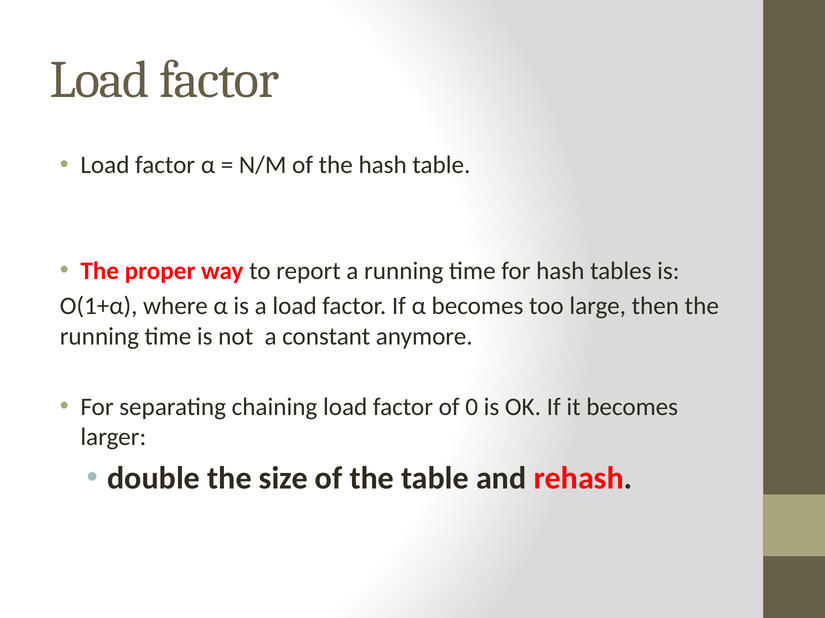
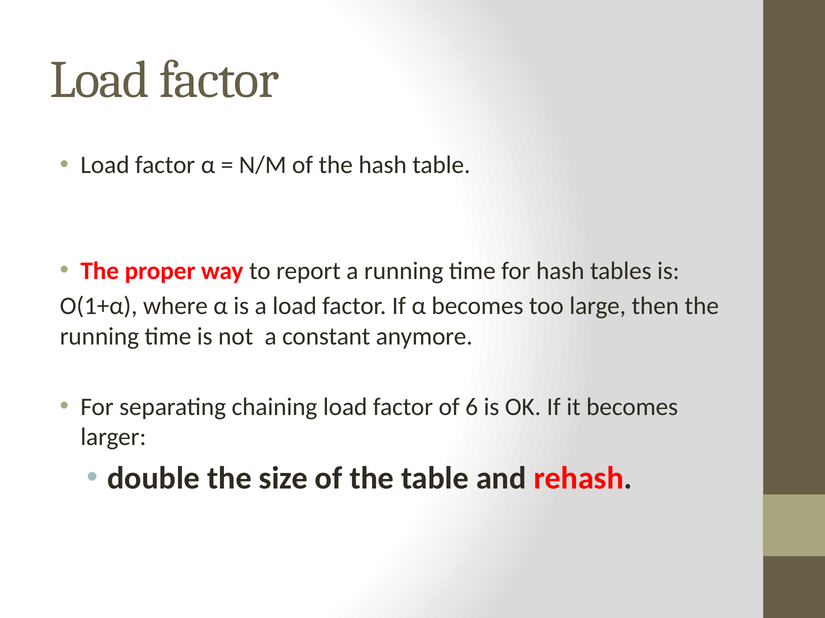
0: 0 -> 6 (472, 407)
